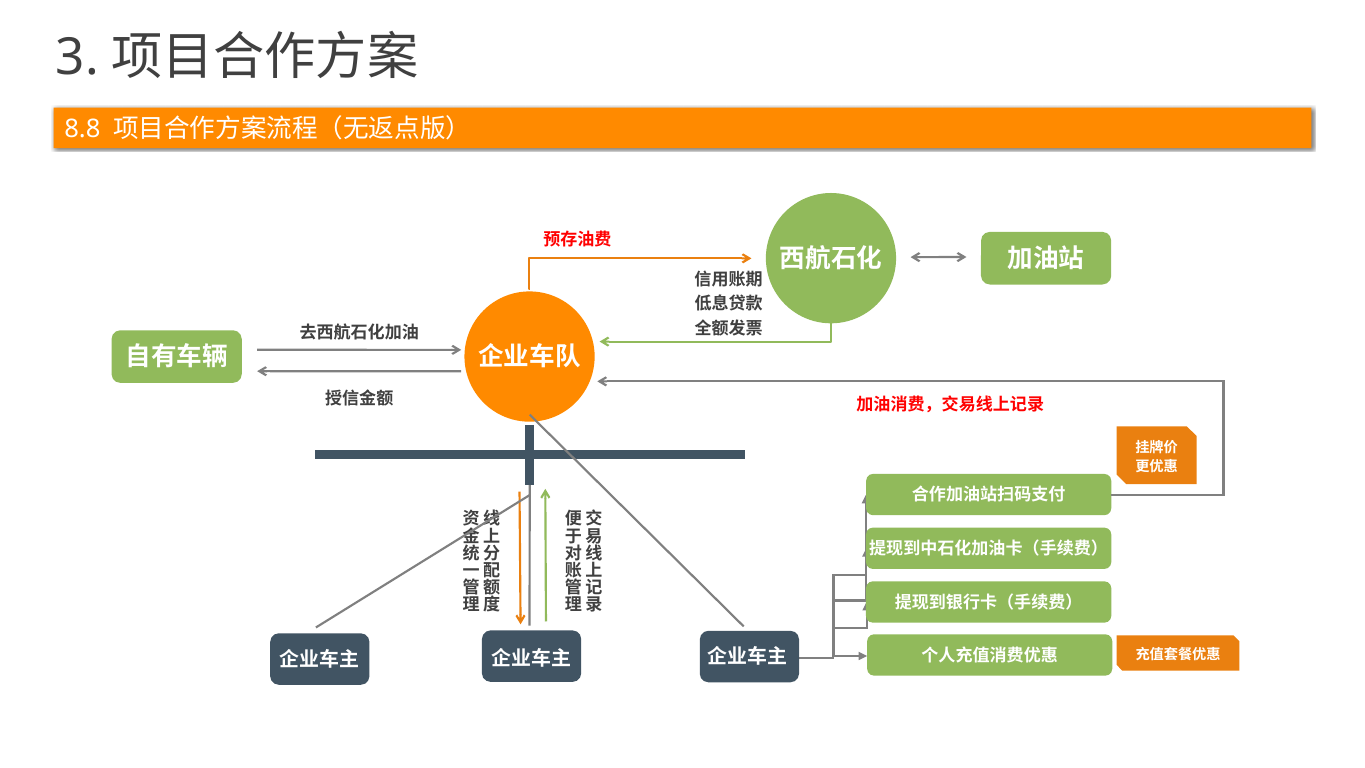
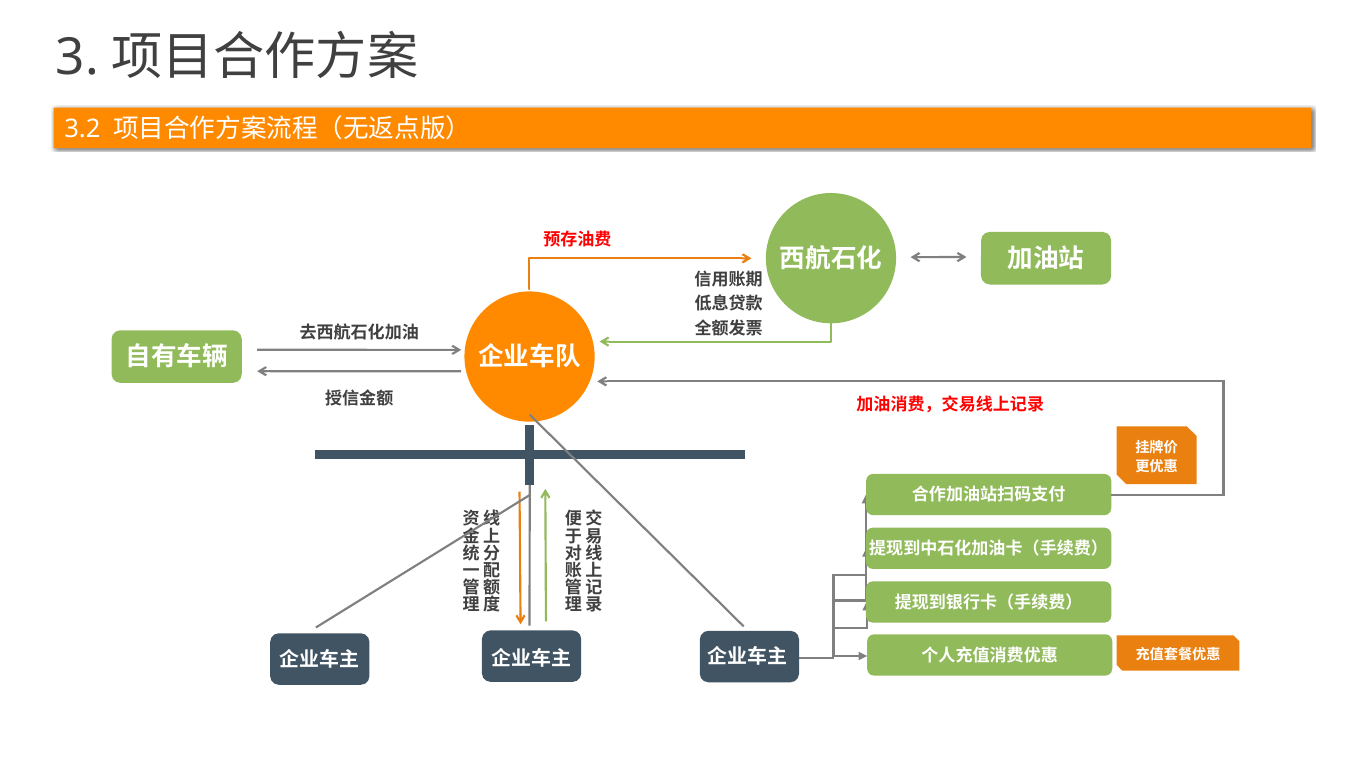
8.8: 8.8 -> 3.2 (82, 129)
